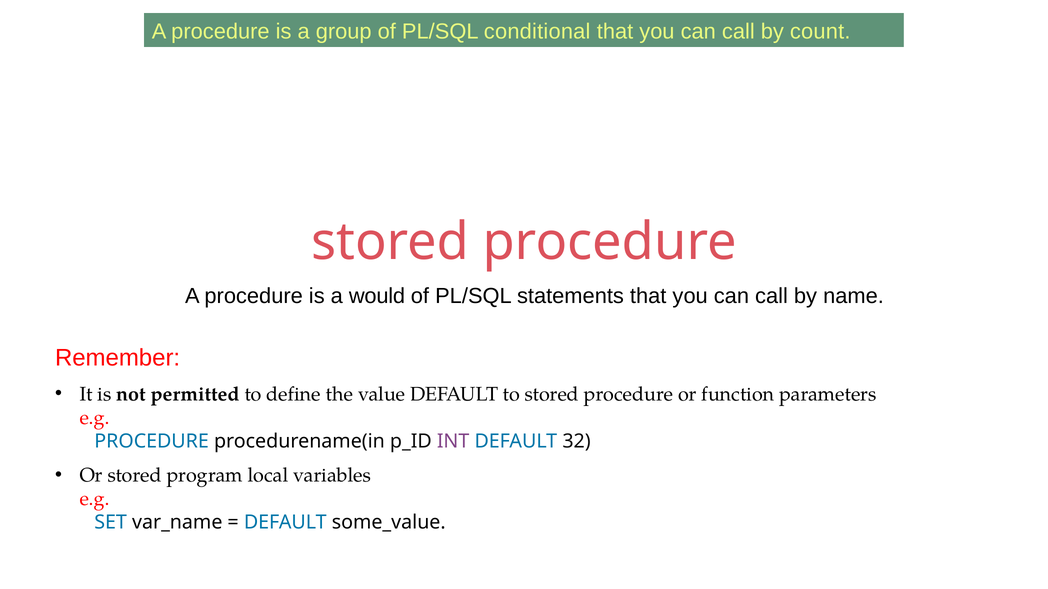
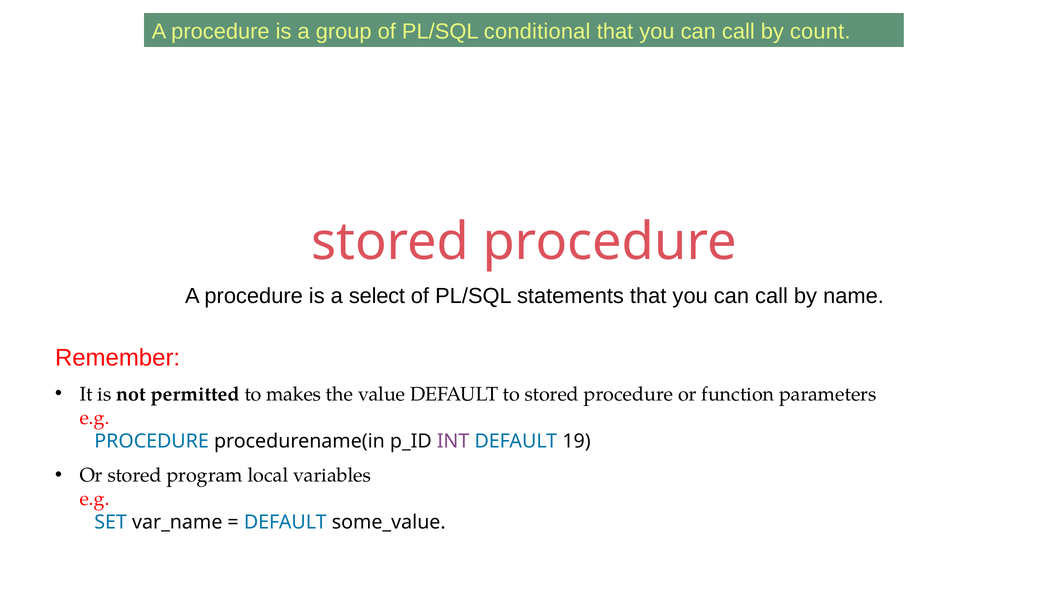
would: would -> select (377, 296)
define: define -> makes (294, 394)
32: 32 -> 19 (577, 442)
